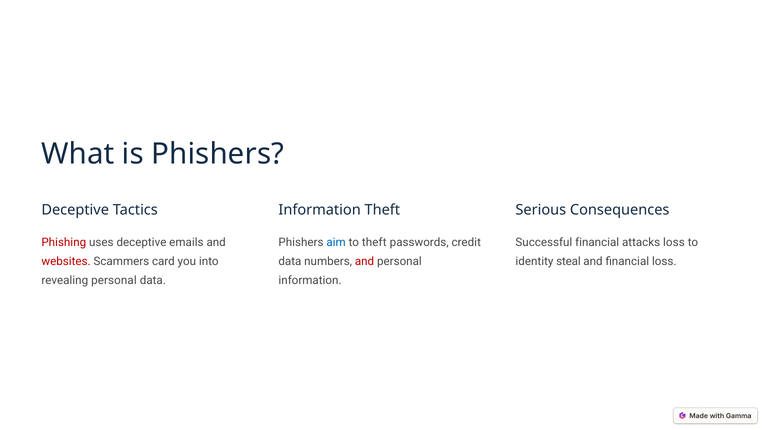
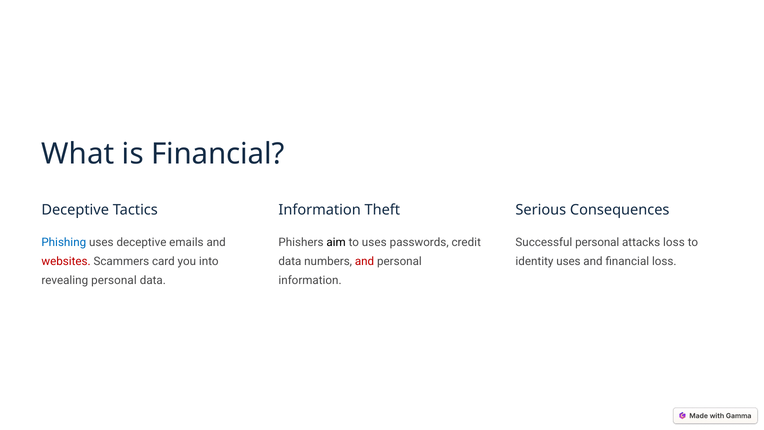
is Phishers: Phishers -> Financial (218, 154)
Phishing colour: red -> blue (64, 242)
aim colour: blue -> black (336, 242)
to theft: theft -> uses (374, 242)
Successful financial: financial -> personal (597, 242)
identity steal: steal -> uses (568, 261)
